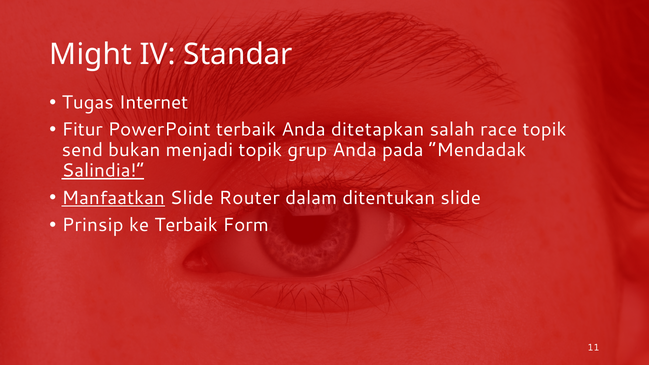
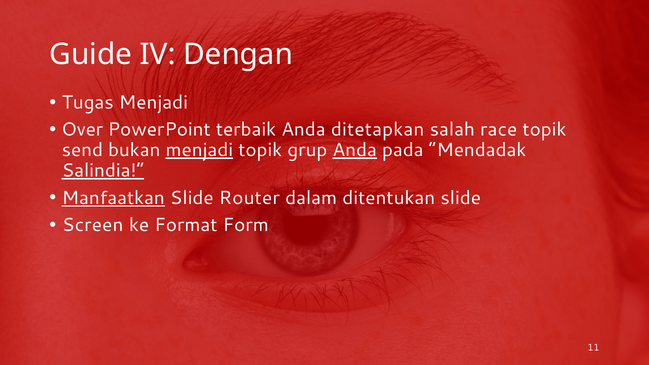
Might: Might -> Guide (91, 55)
Standar: Standar -> Dengan (238, 55)
Tugas Internet: Internet -> Menjadi (153, 103)
Fitur: Fitur -> Over (82, 130)
menjadi underline: none -> present (199, 150)
Anda underline: none -> present (355, 150)
Prinsip: Prinsip -> Screen (93, 225)
ke Terbaik: Terbaik -> Format (186, 225)
